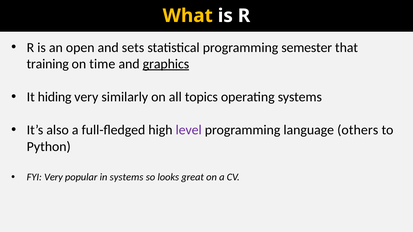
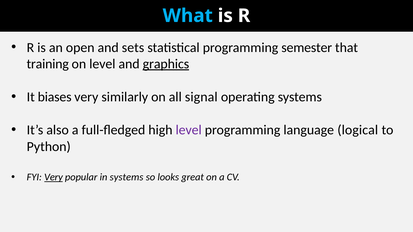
What colour: yellow -> light blue (188, 16)
on time: time -> level (102, 64)
hiding: hiding -> biases (55, 97)
topics: topics -> signal (201, 97)
others: others -> logical (358, 130)
Very underline: none -> present (53, 177)
